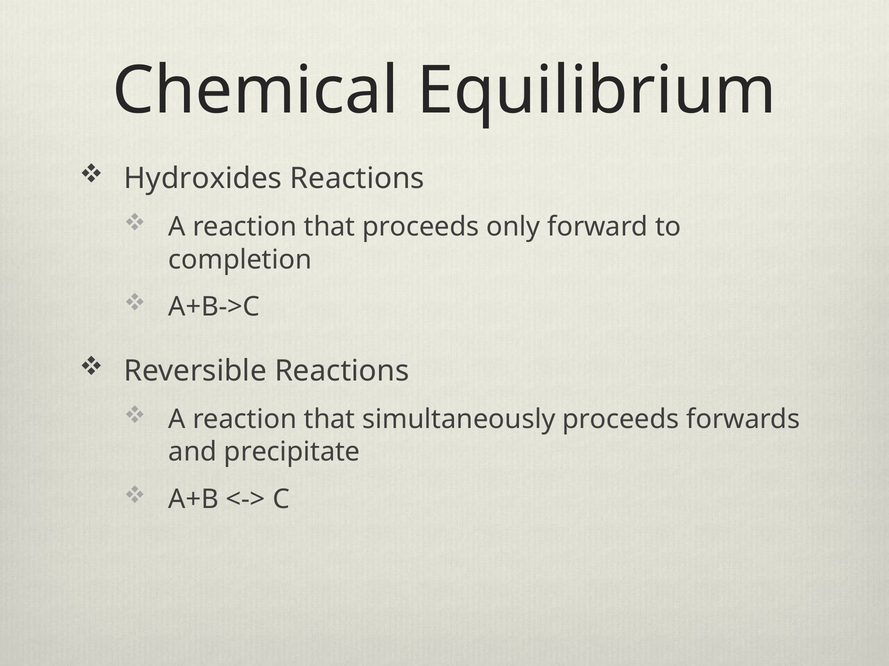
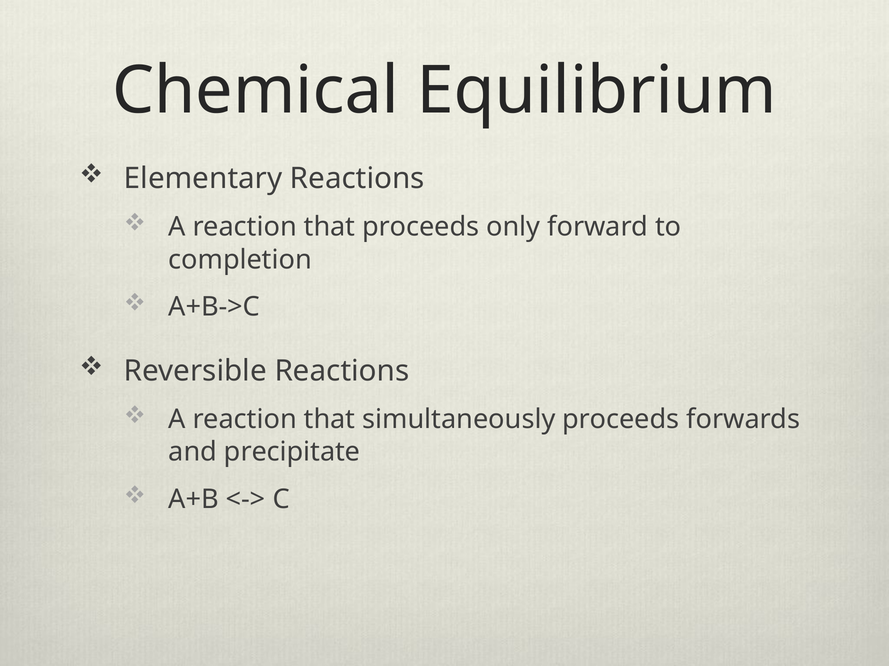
Hydroxides: Hydroxides -> Elementary (203, 179)
